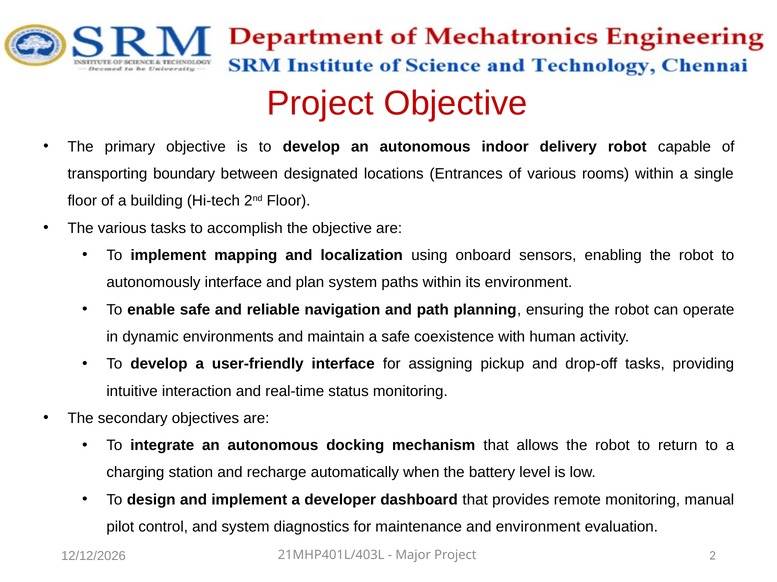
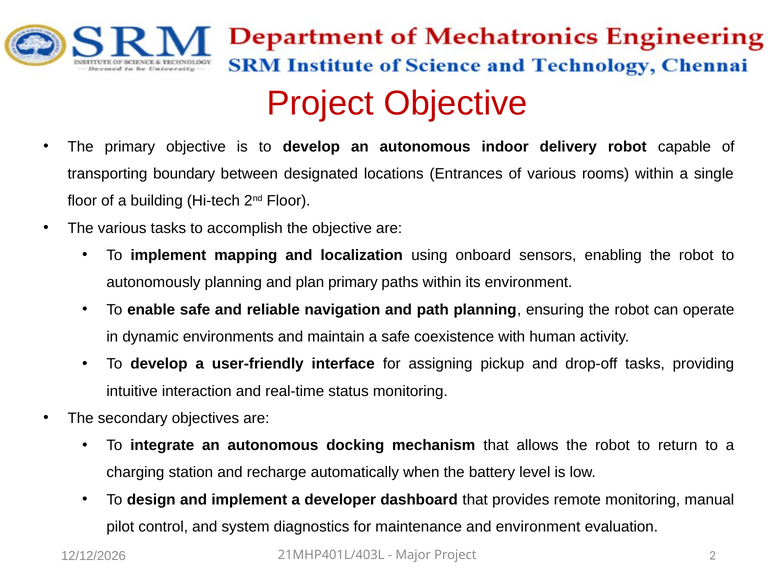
autonomously interface: interface -> planning (233, 283)
plan system: system -> primary (353, 283)
